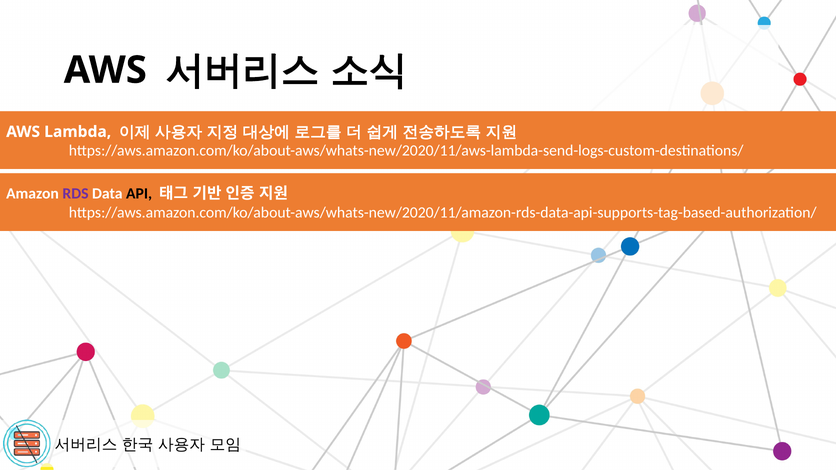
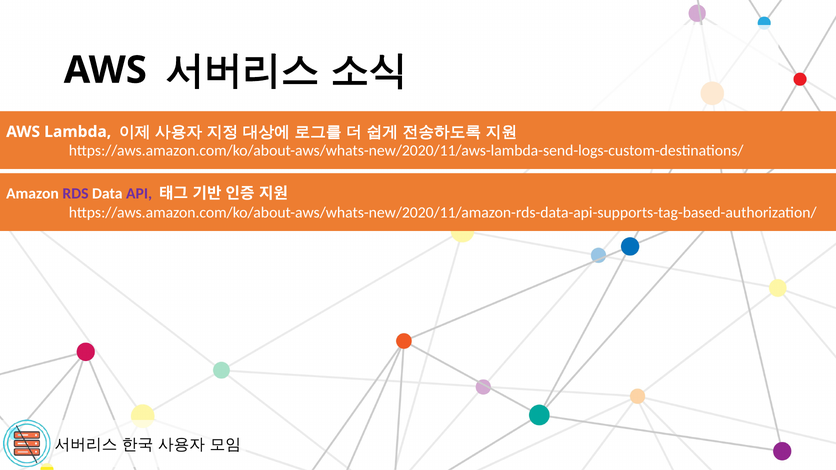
API colour: black -> purple (139, 194)
